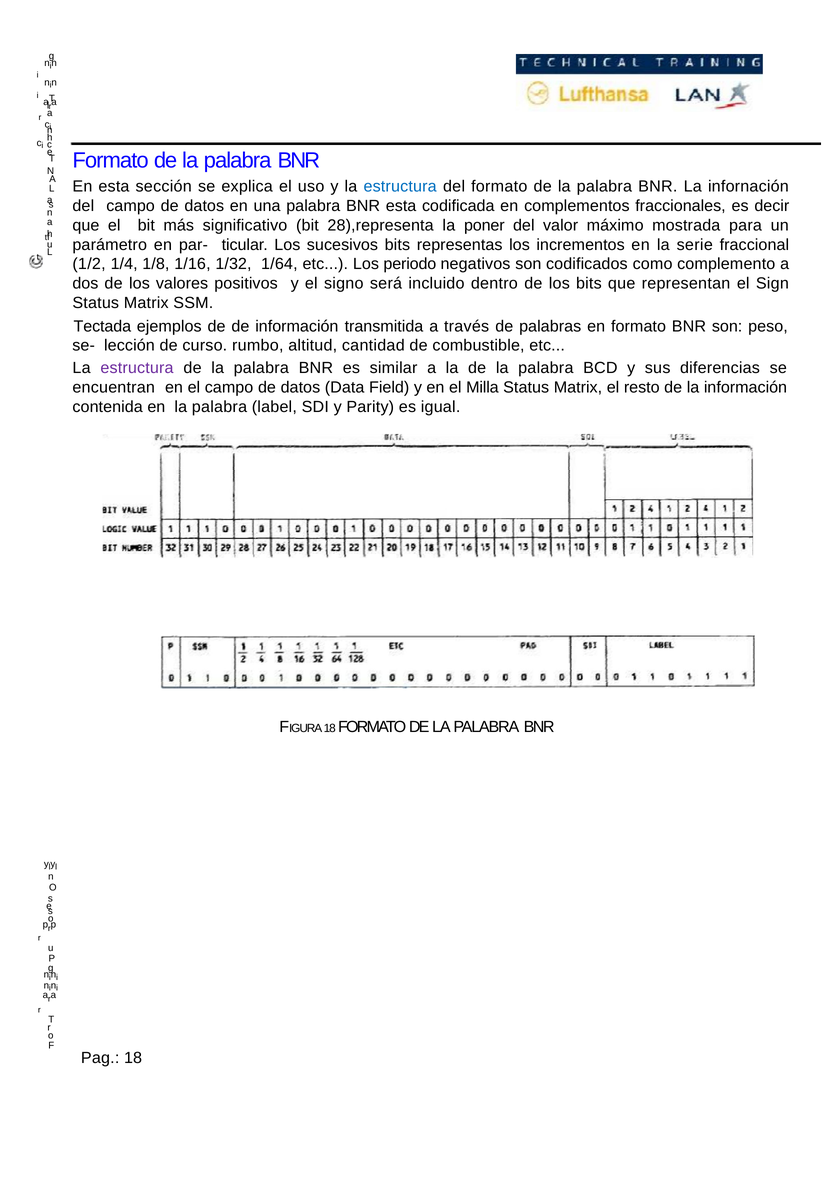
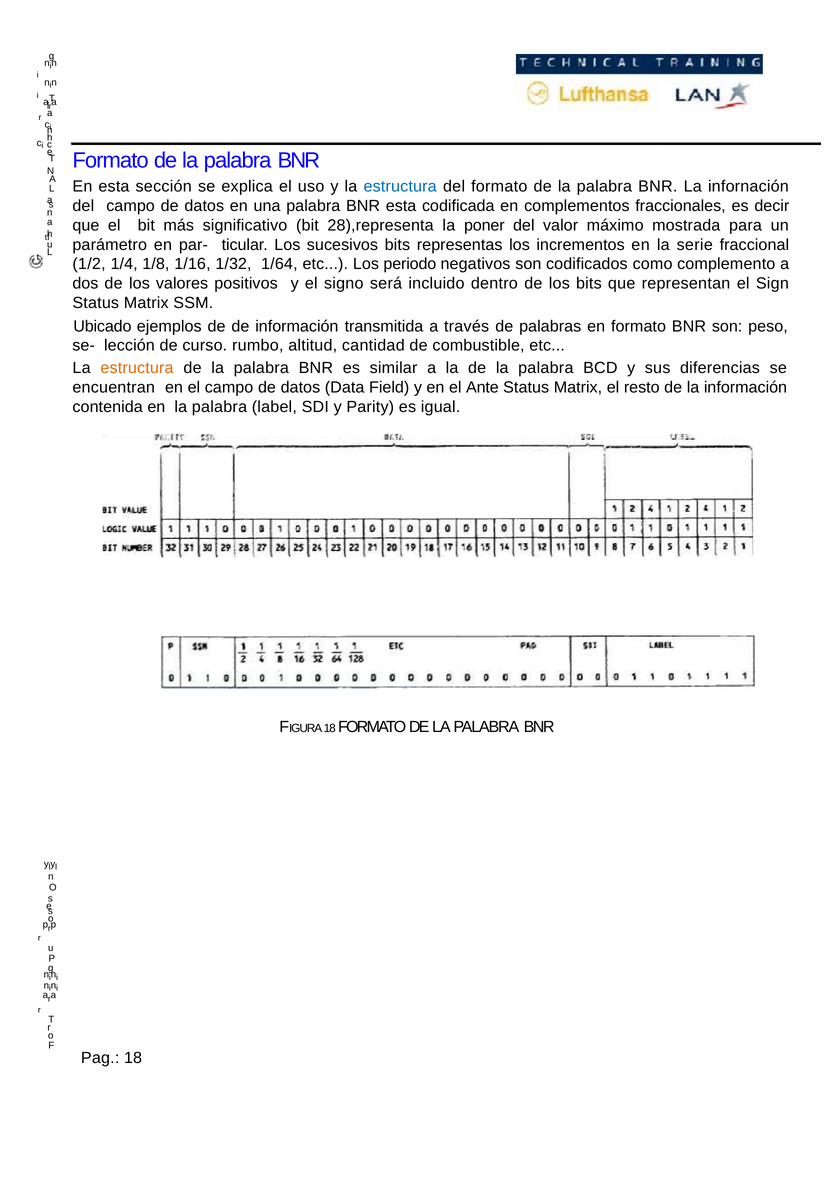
Tectada: Tectada -> Ubicado (102, 327)
estructura colour: purple -> orange (137, 368)
Milla: Milla -> Ante (482, 388)
